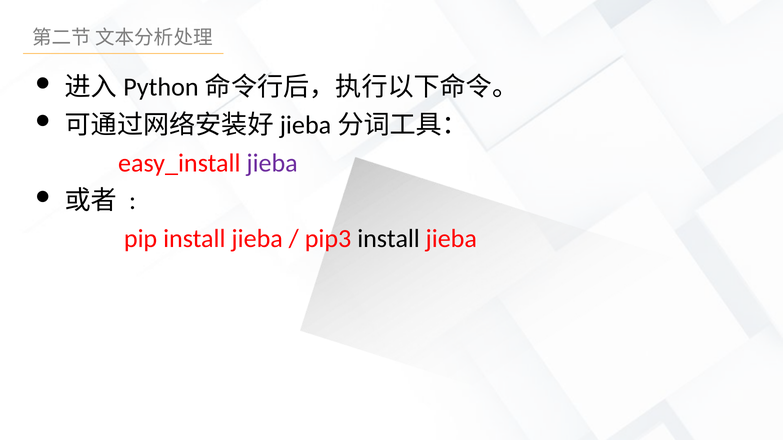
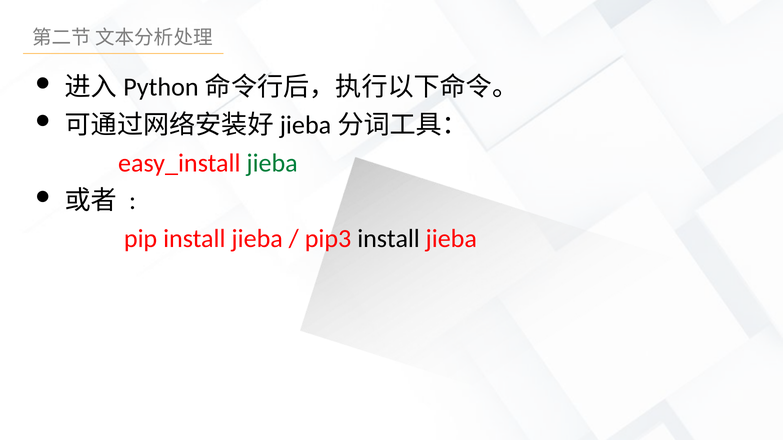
jieba colour: purple -> green (272, 163)
